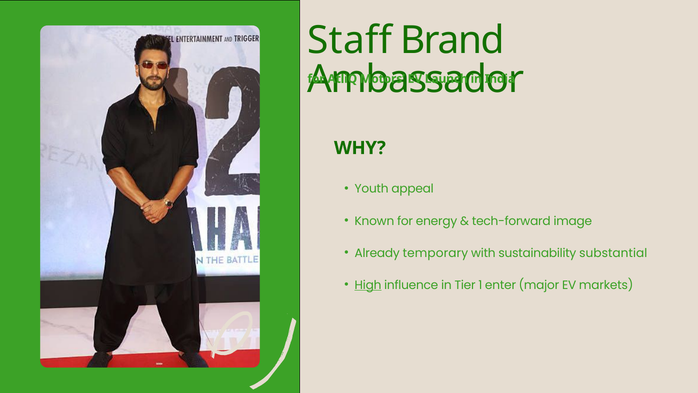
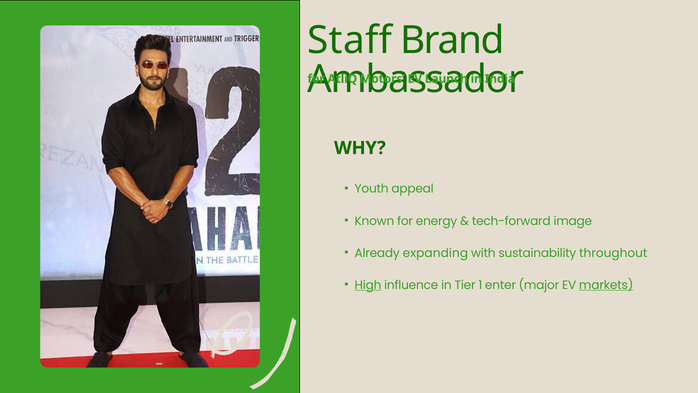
temporary: temporary -> expanding (435, 253)
substantial: substantial -> throughout (613, 253)
markets underline: none -> present (606, 285)
